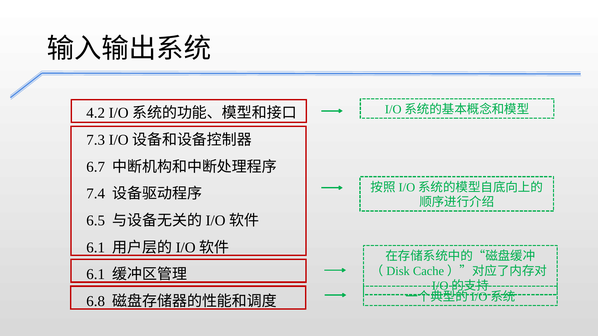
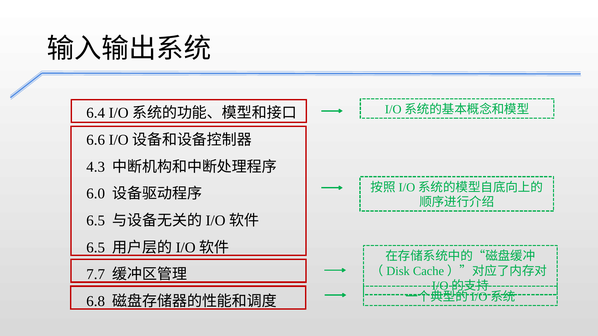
4.2: 4.2 -> 6.4 (96, 113)
7.3: 7.3 -> 6.6 (96, 140)
6.7: 6.7 -> 4.3 (96, 167)
7.4: 7.4 -> 6.0 (96, 194)
6.1: 6.1 -> 6.5 (96, 248)
6.1: 6.1 -> 7.7 (96, 275)
